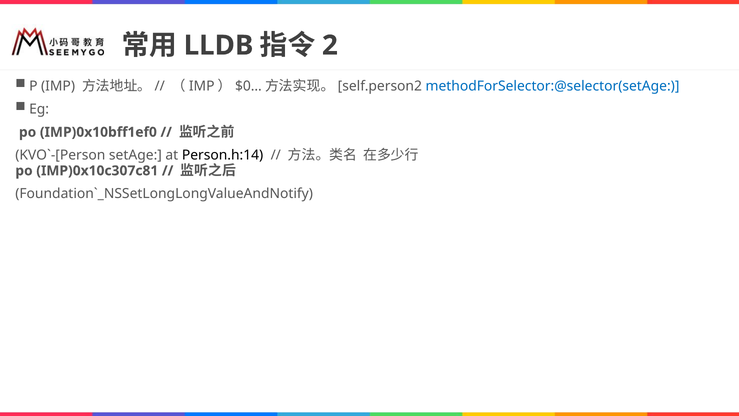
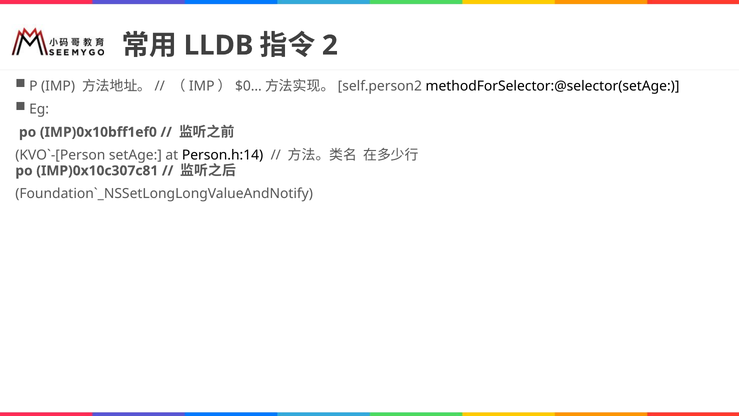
methodForSelector:@selector(setAge colour: blue -> black (553, 86)
